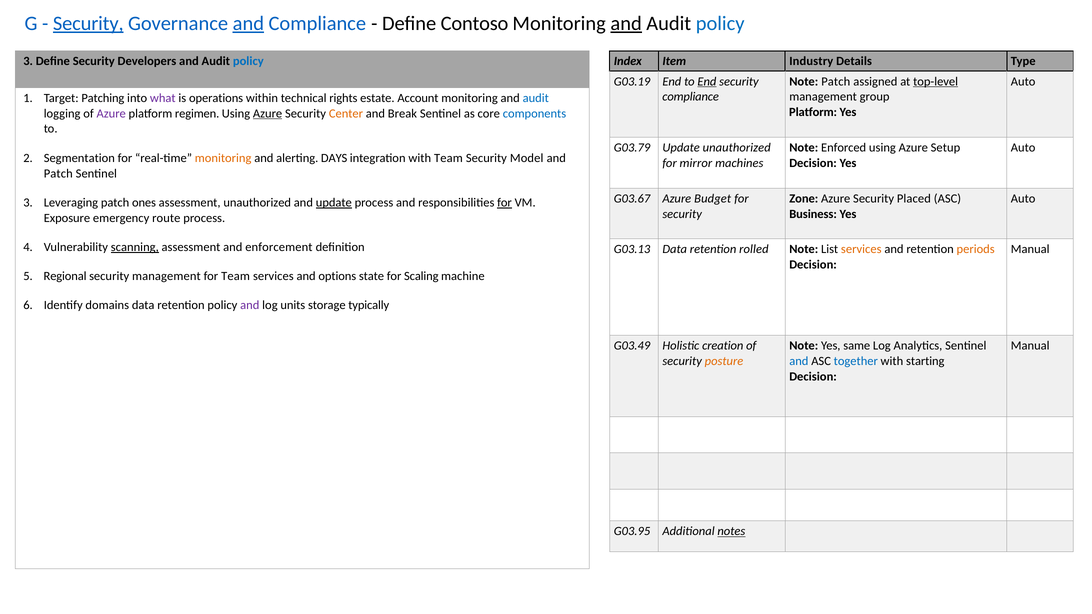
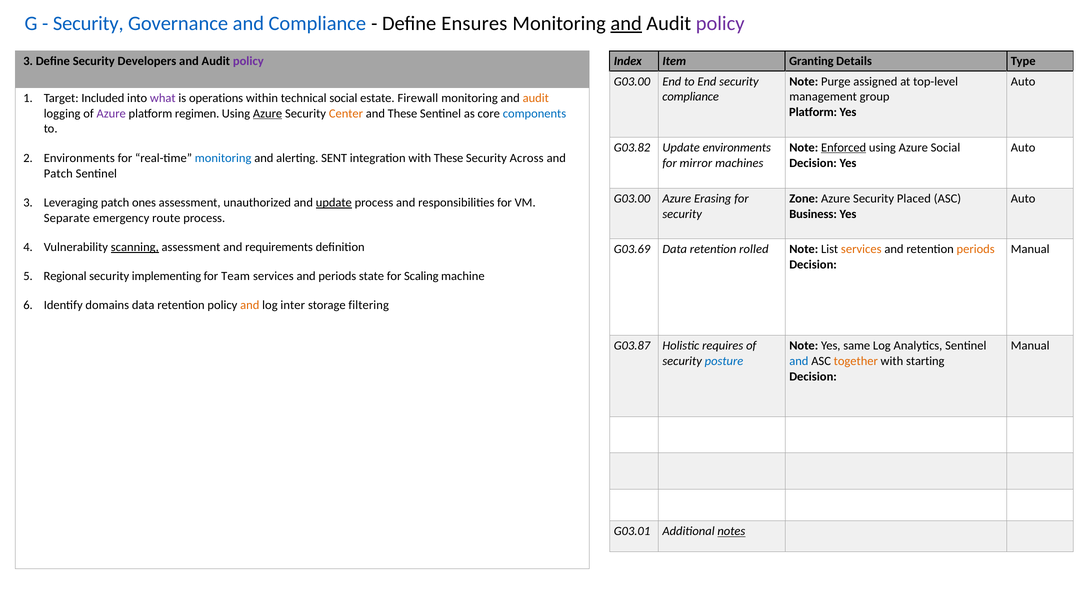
Security underline: present -> none (88, 24)
and underline: present -> none (248, 24)
Contoso: Contoso -> Ensures (474, 24)
policy colour: blue -> purple (720, 24)
policy colour: blue -> purple (248, 61)
Industry: Industry -> Granting (811, 61)
G03.19: G03.19 -> G03.00 (632, 81)
End underline: present -> none (707, 81)
Note Patch: Patch -> Purge (836, 81)
top-level underline: present -> none (936, 81)
Patching: Patching -> Included (103, 98)
technical rights: rights -> social (343, 98)
Account: Account -> Firewall (418, 98)
audit colour: blue -> orange (536, 98)
and Break: Break -> These (402, 113)
G03.79: G03.79 -> G03.82 (632, 148)
Update unauthorized: unauthorized -> environments (737, 148)
Enforced underline: none -> present (844, 148)
Azure Setup: Setup -> Social (945, 148)
Segmentation: Segmentation -> Environments (79, 158)
monitoring colour: orange -> blue (223, 158)
DAYS: DAYS -> SENT (334, 158)
with Team: Team -> These (449, 158)
Model: Model -> Across (527, 158)
G03.67: G03.67 -> G03.00 (632, 199)
Budget: Budget -> Erasing (713, 199)
for underline: present -> none (505, 203)
Exposure: Exposure -> Separate (67, 218)
enforcement: enforcement -> requirements (279, 247)
G03.13: G03.13 -> G03.69 (632, 249)
security management: management -> implementing (167, 276)
and options: options -> periods (337, 276)
and colour: purple -> orange (250, 305)
units: units -> inter (293, 305)
typically: typically -> filtering (369, 305)
G03.49: G03.49 -> G03.87 (632, 346)
creation: creation -> requires (723, 346)
posture colour: orange -> blue (724, 361)
together colour: blue -> orange (856, 361)
G03.95: G03.95 -> G03.01 (632, 532)
